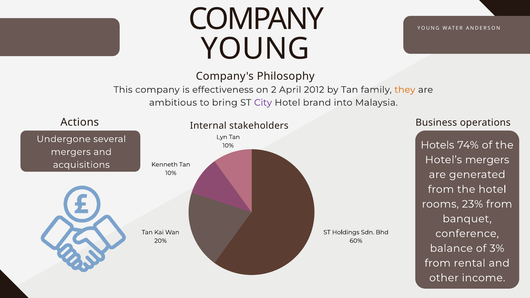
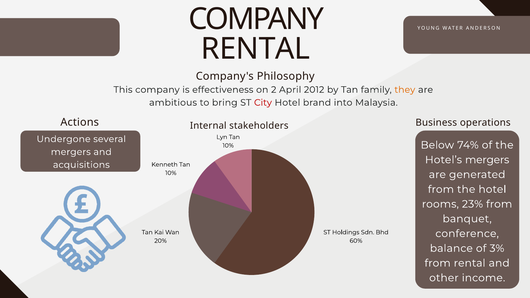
YOUNG: YOUNG -> RENTAL (256, 49)
City colour: purple -> red (263, 103)
Hotels: Hotels -> Below (437, 145)
